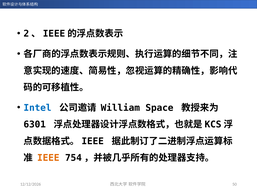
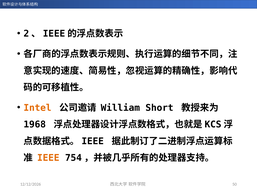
Intel colour: blue -> orange (37, 108)
Space: Space -> Short (159, 108)
6301: 6301 -> 1968 (35, 124)
